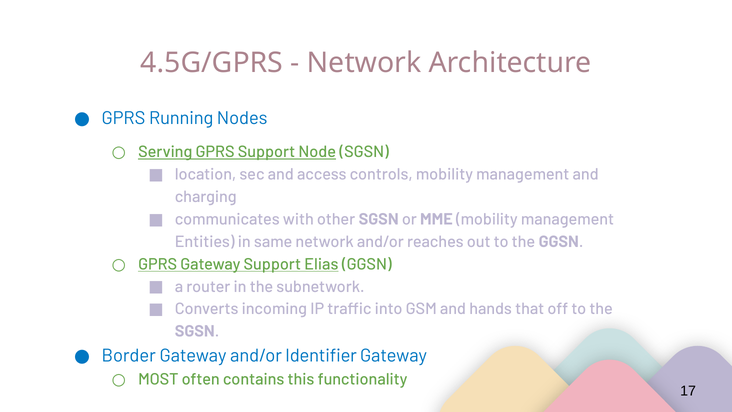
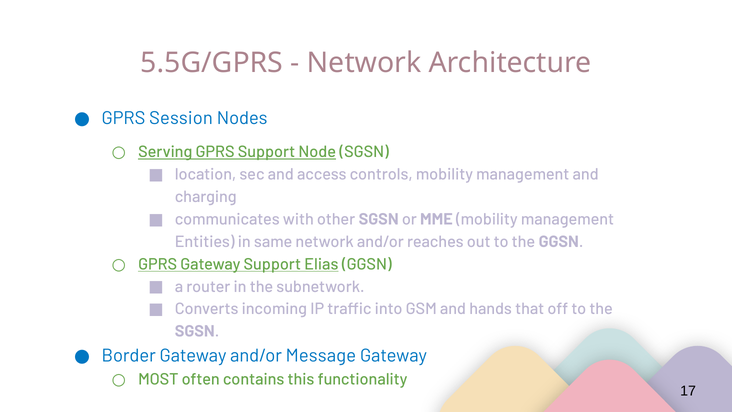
4.5G/GPRS: 4.5G/GPRS -> 5.5G/GPRS (212, 63)
Running: Running -> Session (181, 118)
Identifier: Identifier -> Message (321, 355)
